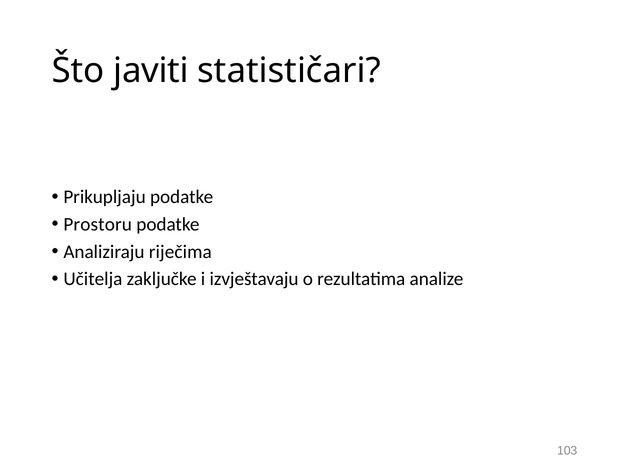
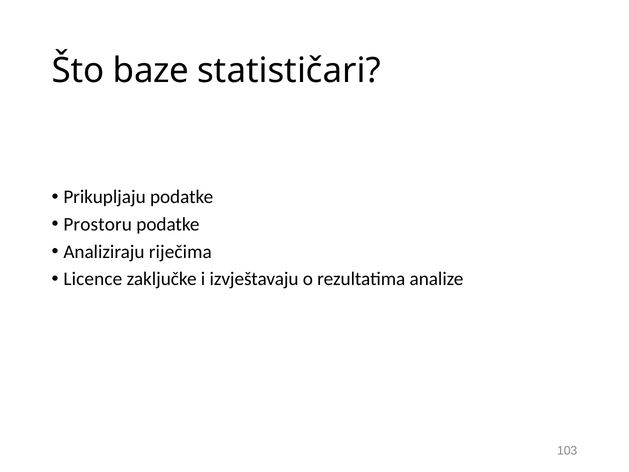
javiti: javiti -> baze (151, 70)
Učitelja: Učitelja -> Licence (93, 279)
